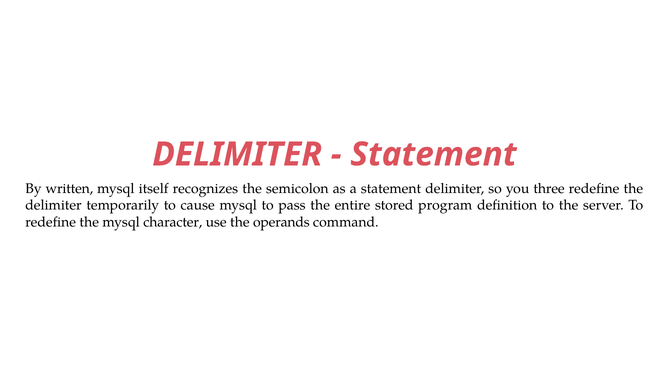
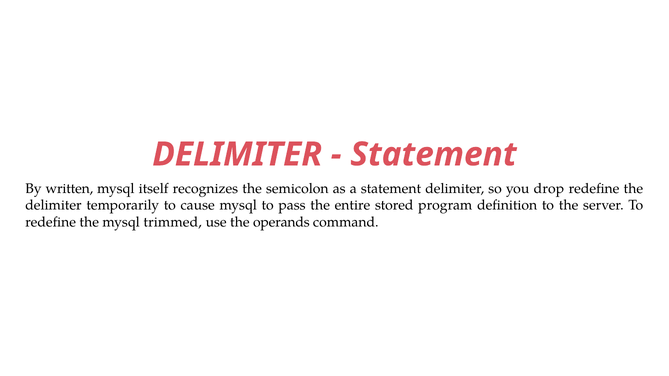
three: three -> drop (549, 189)
character: character -> trimmed (173, 222)
